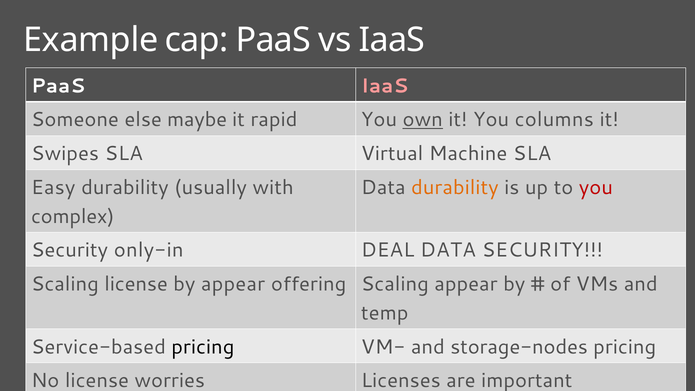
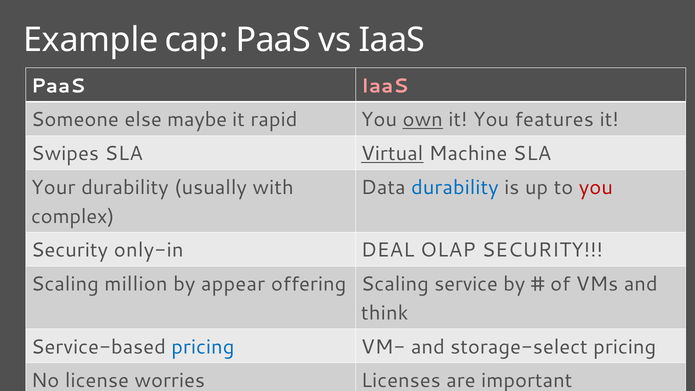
You columns: columns -> features (554, 120)
Virtual underline: none -> present (392, 154)
Easy: Easy -> Your (53, 188)
durability colour: orange -> blue (455, 188)
DEAL DATA: DATA -> OLAP (448, 250)
Scaling license: license -> million (136, 284)
Scaling appear: appear -> service (466, 284)
temp: temp -> think (385, 313)
pricing colour: black -> blue (203, 347)
storage-nodes: storage-nodes -> storage-select (519, 347)
